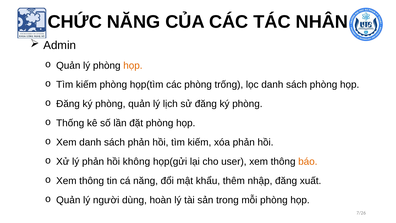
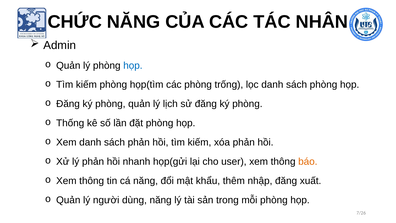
họp colour: orange -> blue (133, 65)
không: không -> nhanh (137, 161)
dùng hoàn: hoàn -> năng (161, 200)
